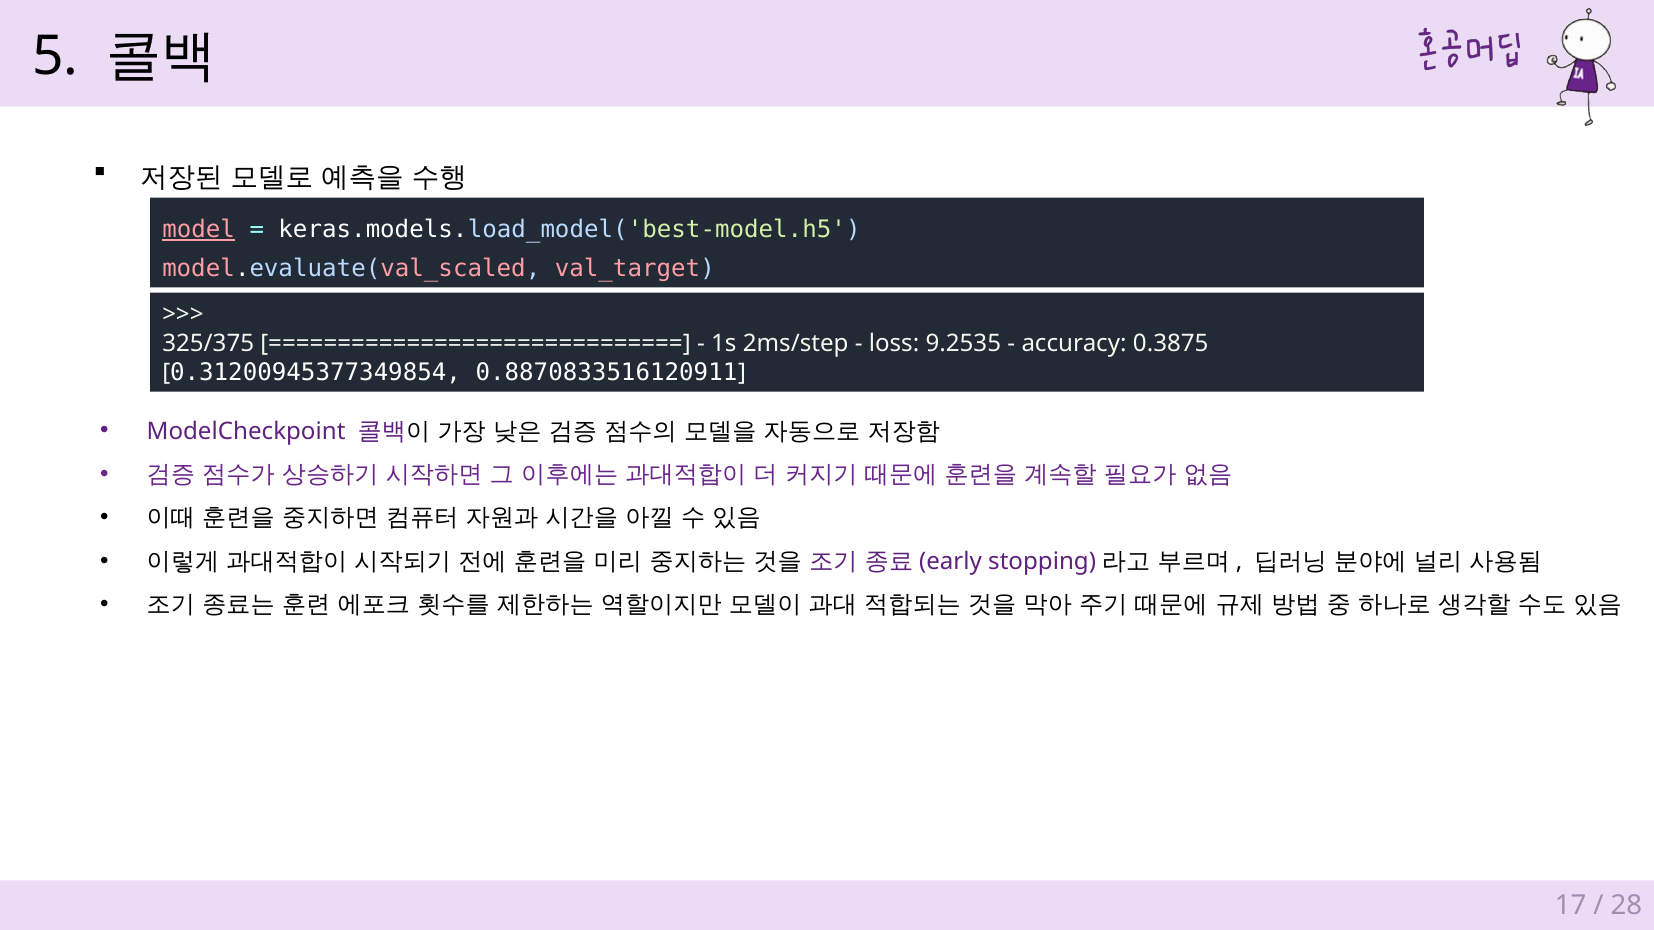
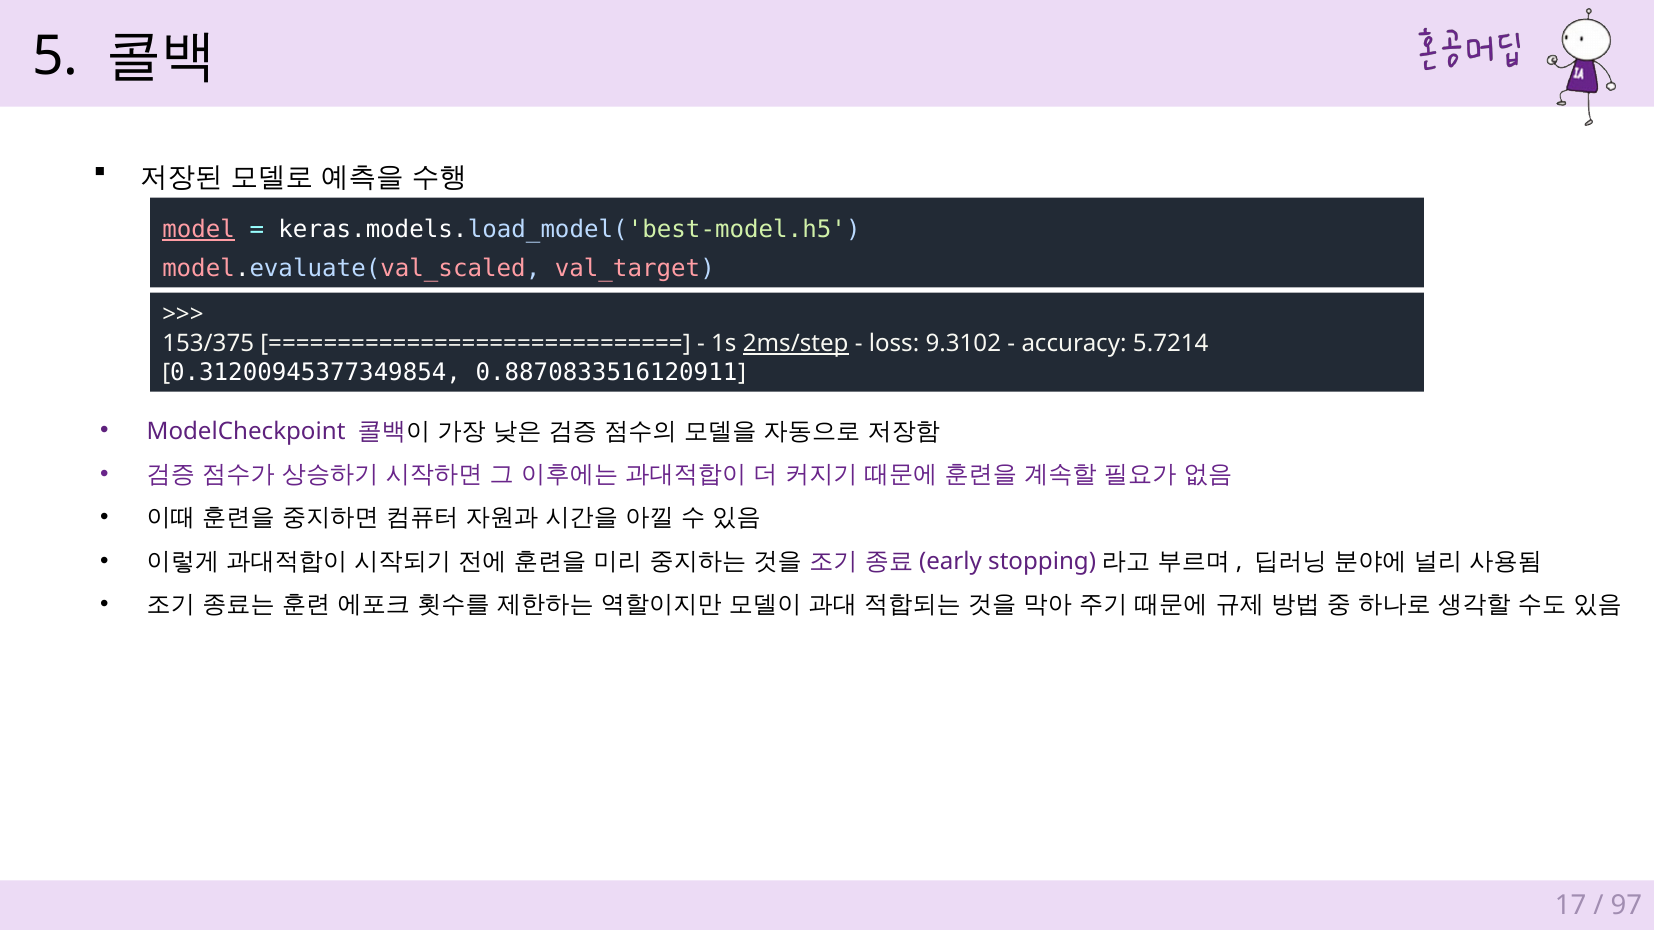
325/375: 325/375 -> 153/375 (208, 344)
2ms/step underline: none -> present (796, 344)
9.2535: 9.2535 -> 9.3102 (963, 344)
0.3875: 0.3875 -> 5.7214 (1171, 344)
28: 28 -> 97 (1626, 905)
